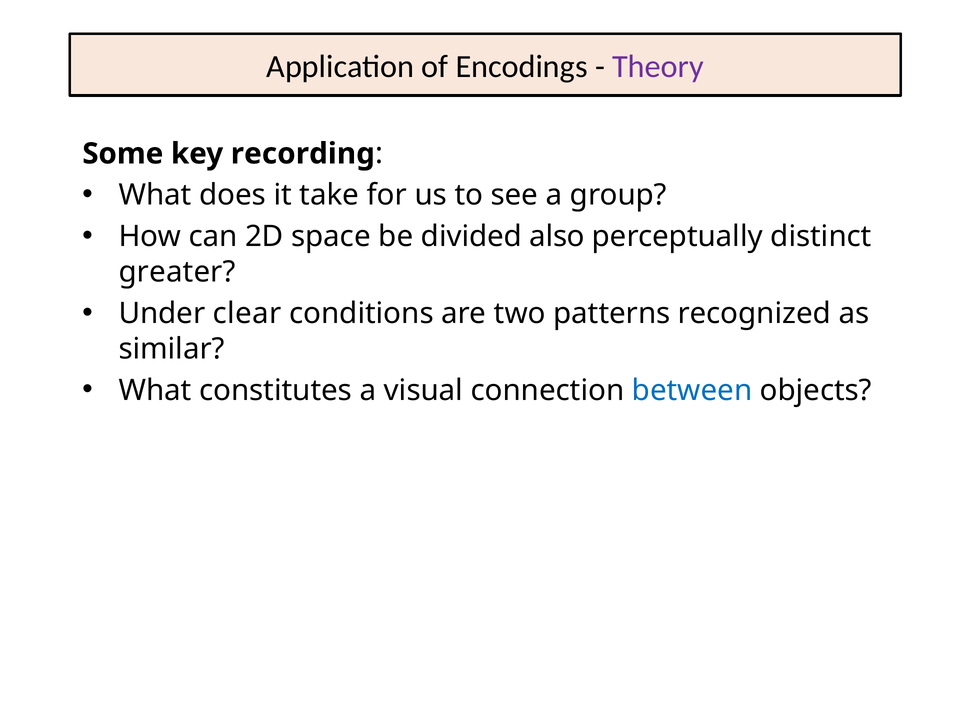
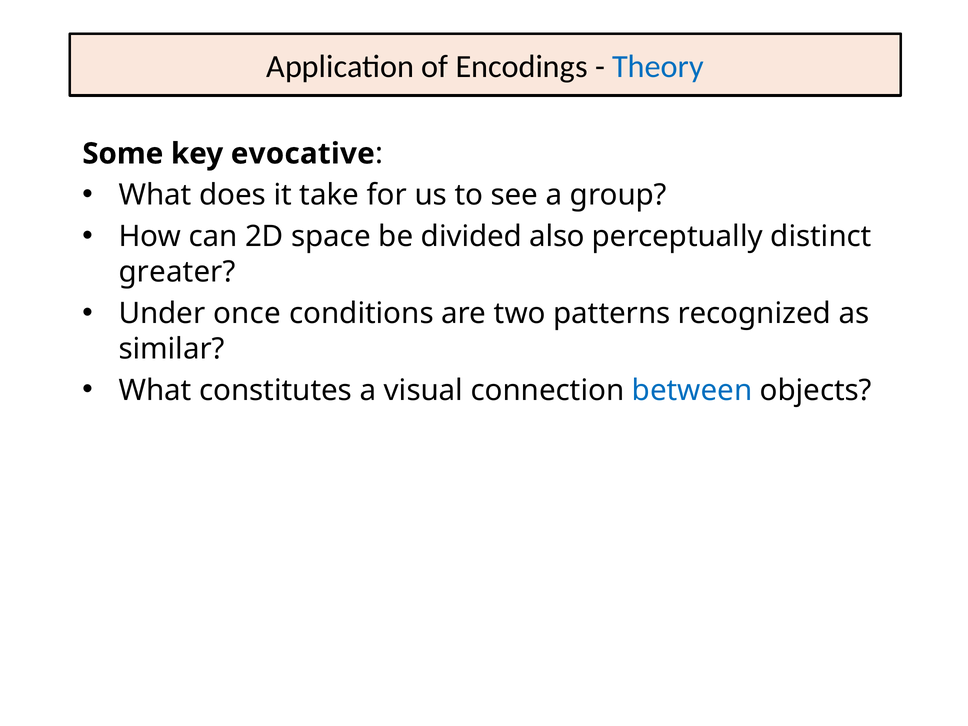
Theory colour: purple -> blue (658, 67)
recording: recording -> evocative (303, 154)
clear: clear -> once (247, 313)
